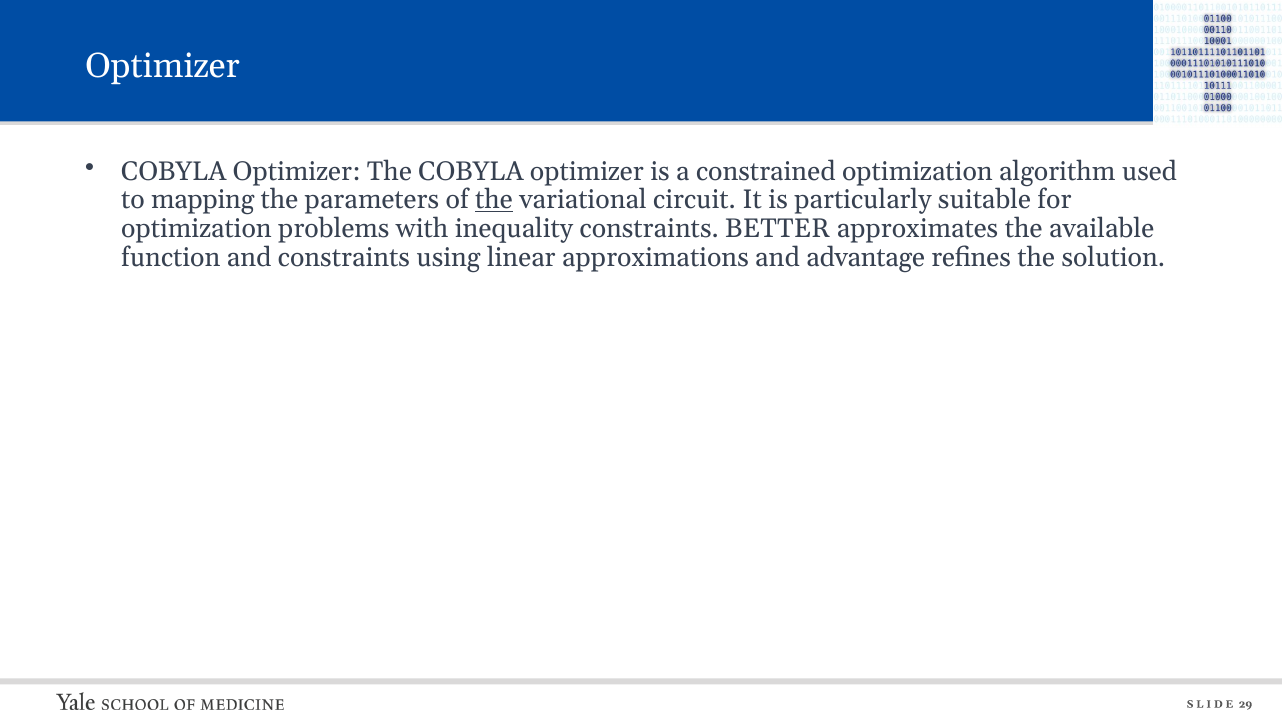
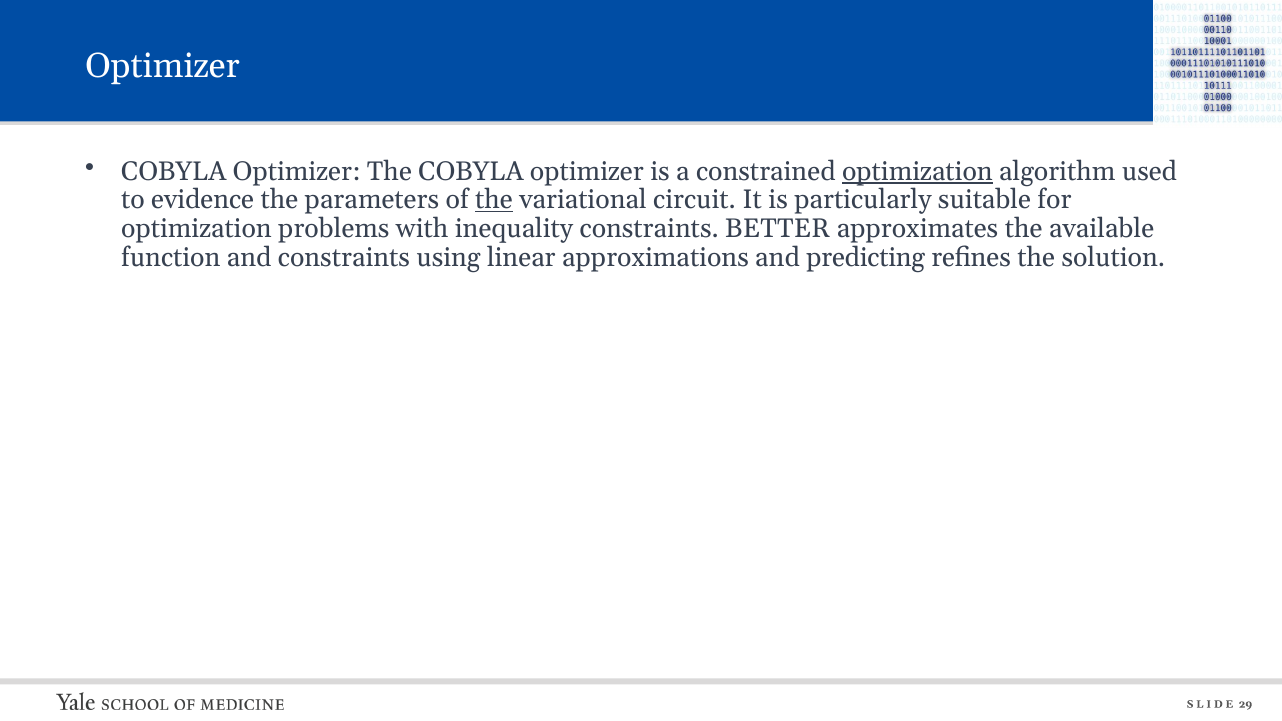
optimization underline: none -> present (917, 171)
mapping: mapping -> evidence (203, 200)
advantage: advantage -> predicting (866, 258)
